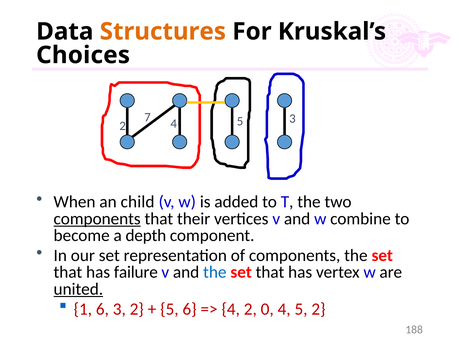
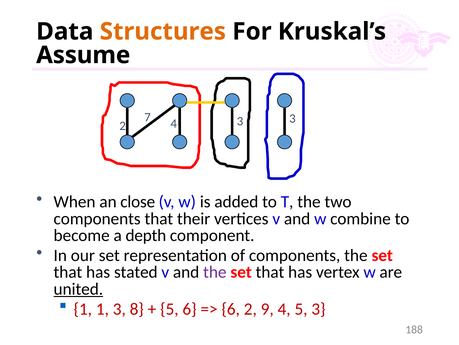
Choices: Choices -> Assume (83, 55)
5: 5 -> 3 (240, 121)
child: child -> close (138, 201)
components underline: present -> none (97, 218)
failure: failure -> stated (136, 272)
the colour: blue -> purple (215, 272)
1 6: 6 -> 1 (102, 308)
3 2: 2 -> 8 (137, 308)
4: 4 -> 6 (231, 308)
0: 0 -> 9 (267, 308)
5 2: 2 -> 3 (318, 308)
